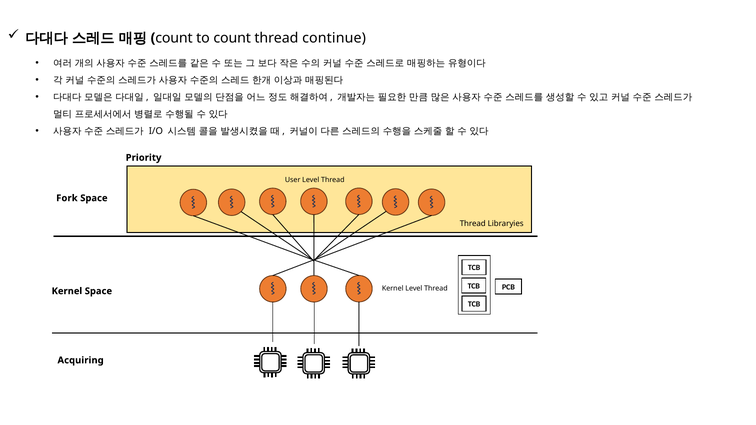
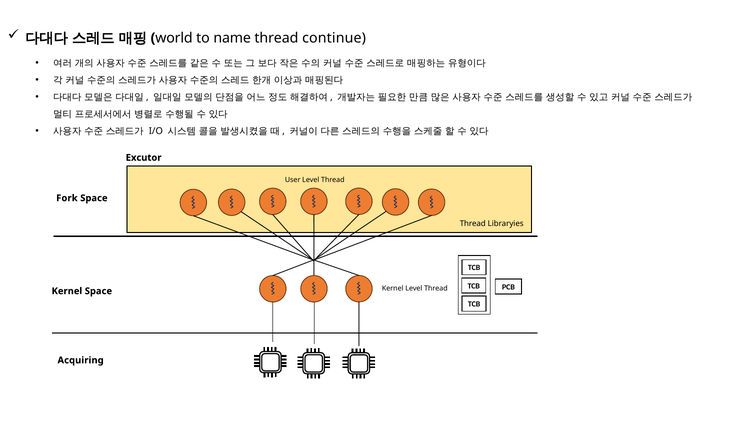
count: count -> world (174, 38)
to count: count -> name (232, 38)
Priority: Priority -> Excutor (144, 158)
